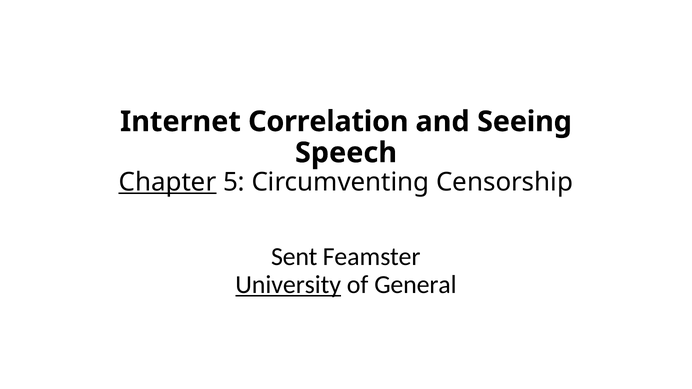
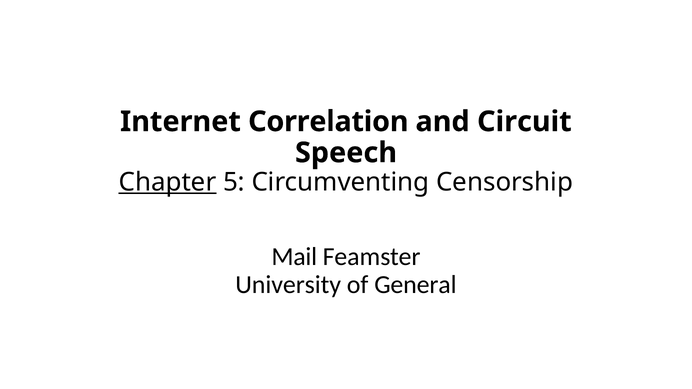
Seeing: Seeing -> Circuit (524, 122)
Sent: Sent -> Mail (294, 257)
University underline: present -> none (288, 285)
